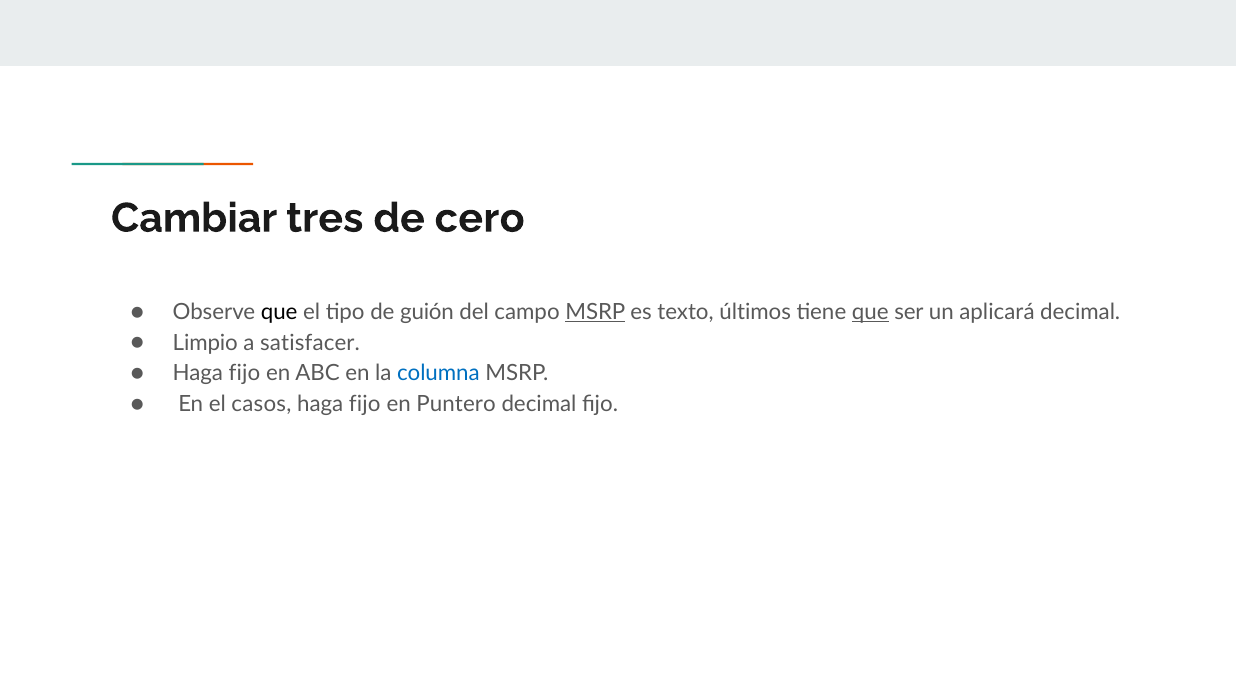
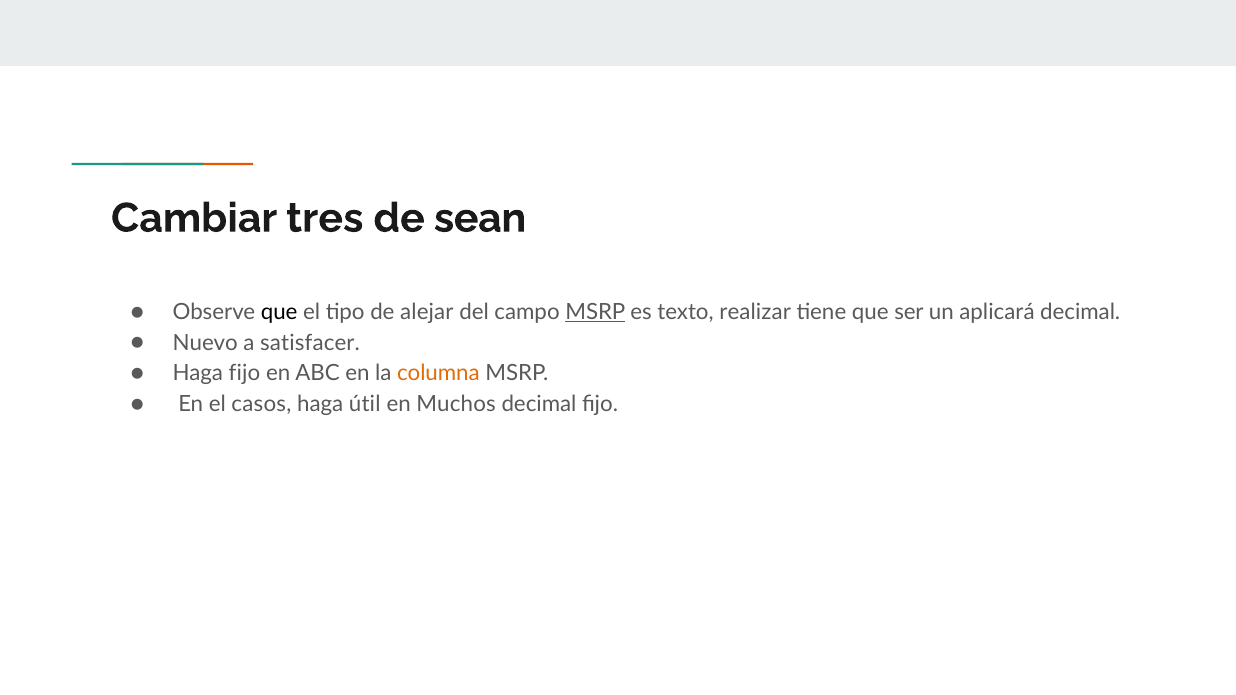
cero: cero -> sean (480, 218)
guión: guión -> alejar (427, 312)
últimos: últimos -> realizar (755, 312)
que underline: present -> none (870, 312)
Limpio: Limpio -> Nuevo (205, 343)
columna colour: blue -> orange (438, 374)
fijo: fijo -> útil (365, 404)
Puntero: Puntero -> Muchos (456, 404)
